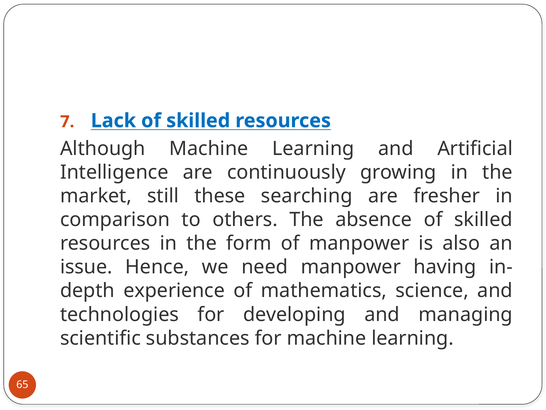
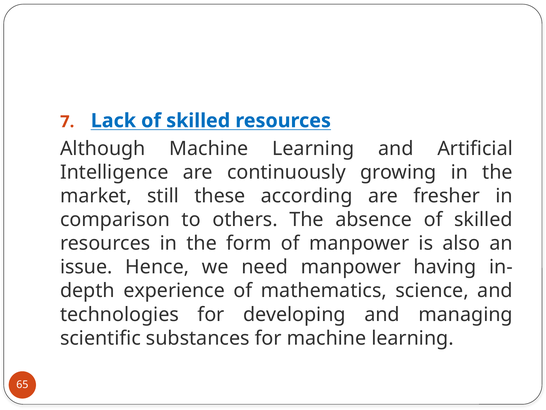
searching: searching -> according (307, 196)
